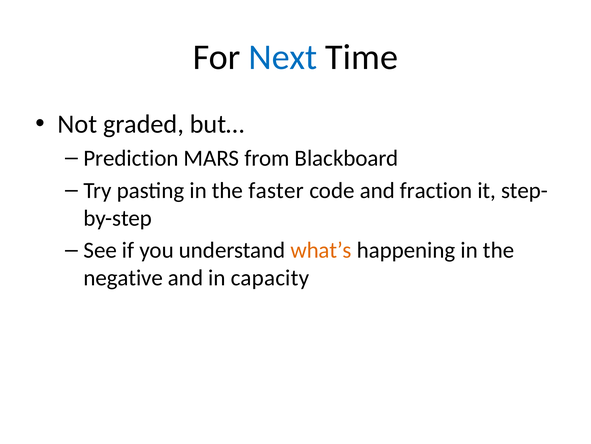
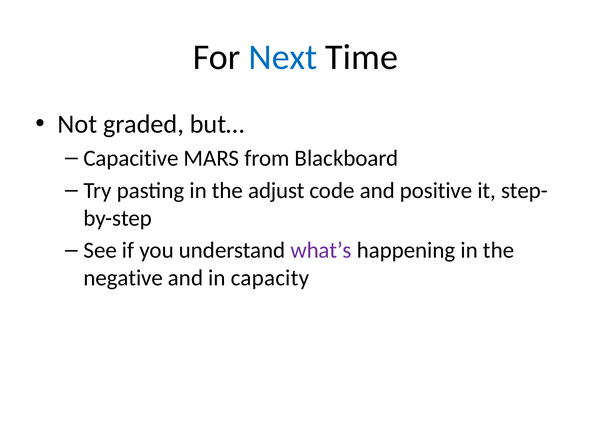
Prediction: Prediction -> Capacitive (131, 158)
faster: faster -> adjust (276, 190)
fraction: fraction -> positive (436, 190)
what’s colour: orange -> purple (321, 250)
